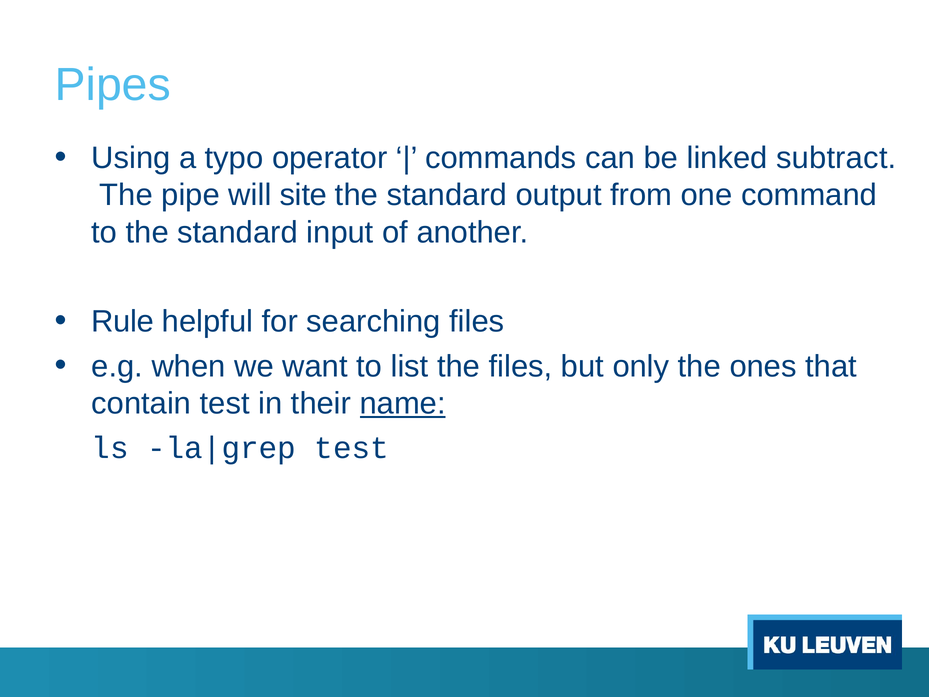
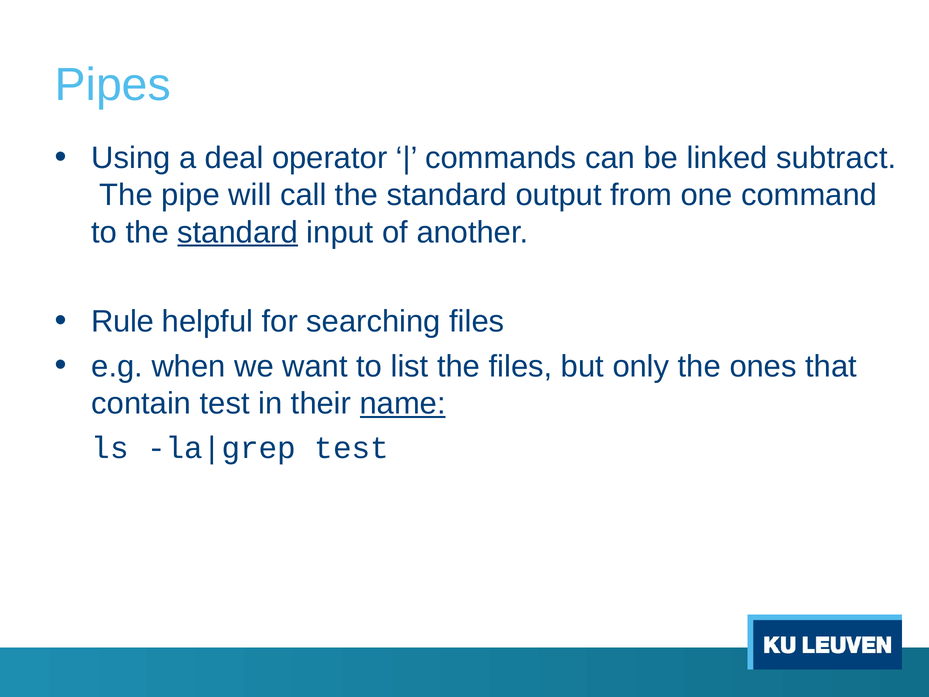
typo: typo -> deal (234, 158)
site: site -> call (303, 195)
standard underline: none -> present (238, 232)
